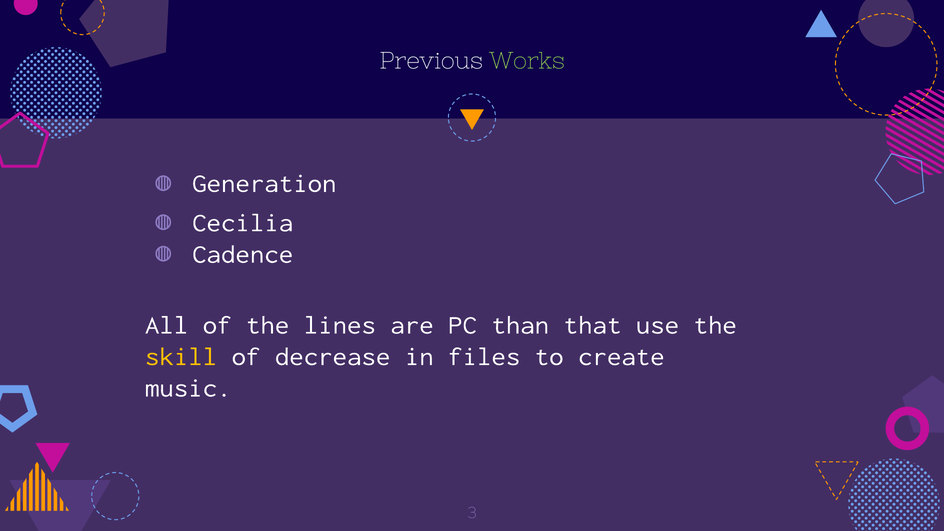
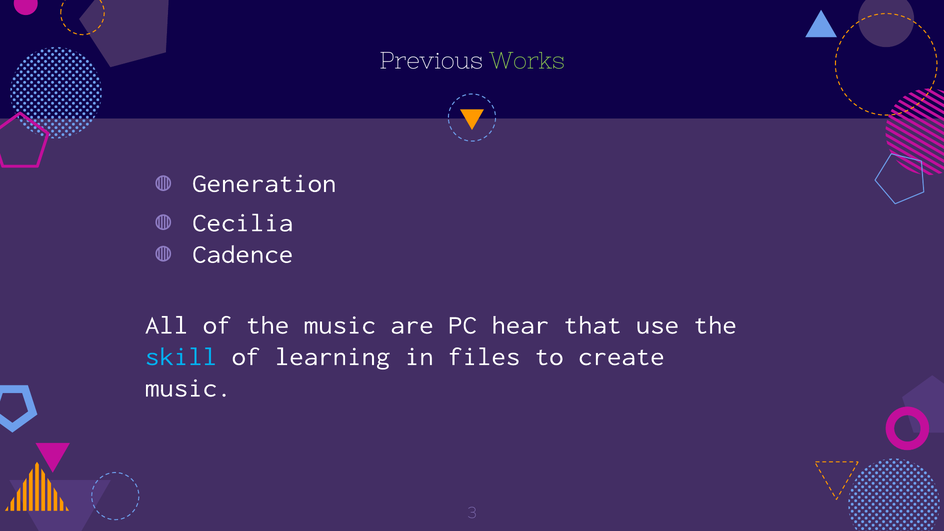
the lines: lines -> music (340, 325)
than: than -> hear (520, 325)
skill colour: yellow -> light blue (181, 356)
decrease: decrease -> learning (333, 356)
